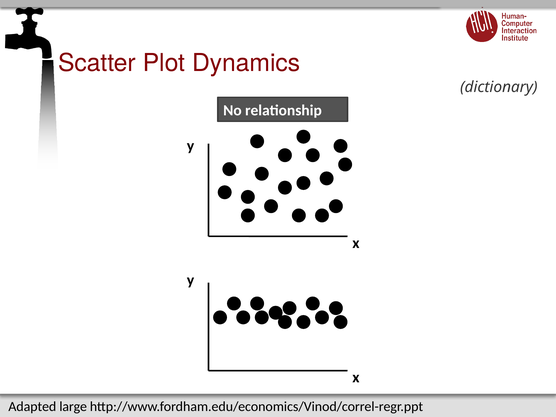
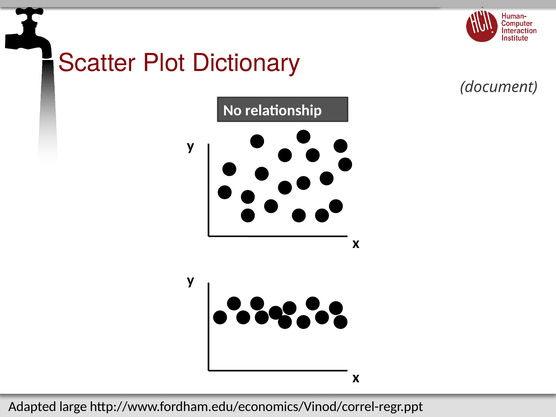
Dynamics: Dynamics -> Dictionary (246, 63)
dictionary: dictionary -> document (499, 87)
